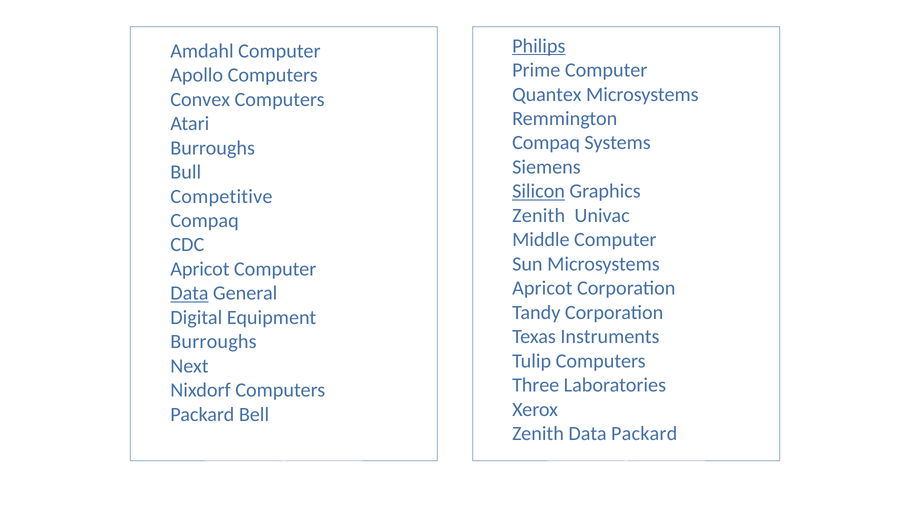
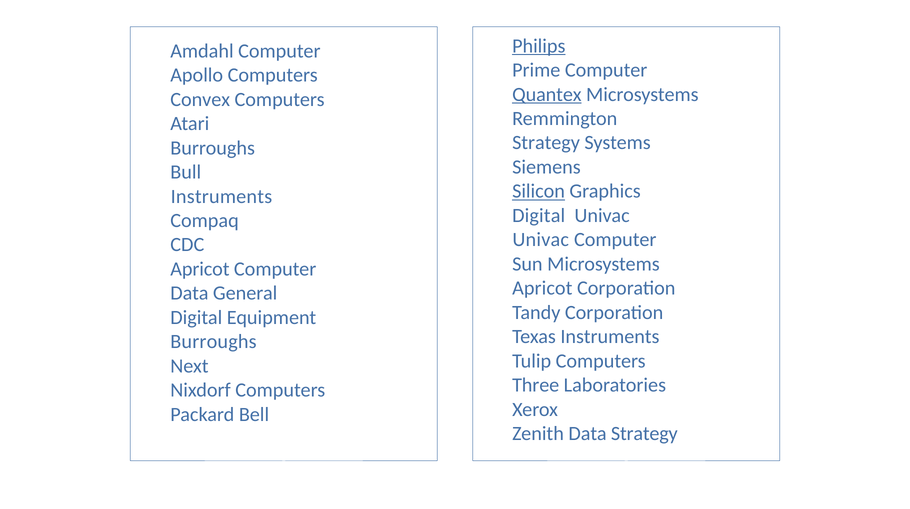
Quantex underline: none -> present (547, 94)
Compaq: Compaq -> Strategy (546, 143)
Competitive: Competitive -> Instruments (221, 197)
Zenith: Zenith -> Digital (539, 216)
Middle: Middle -> Univac (541, 240)
Data underline: present -> none (189, 294)
Data Packard: Packard -> Strategy (644, 434)
